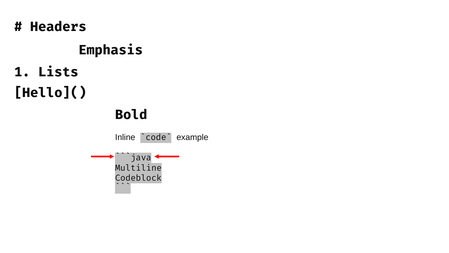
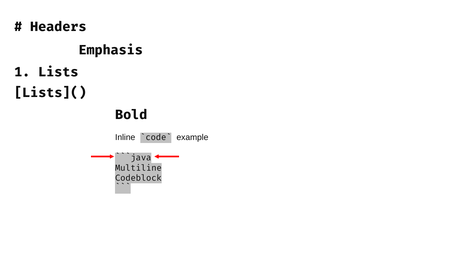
Hello](: Hello]( -> Lists]( (50, 93)
